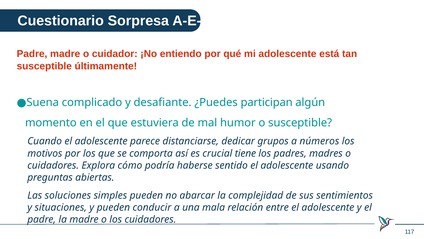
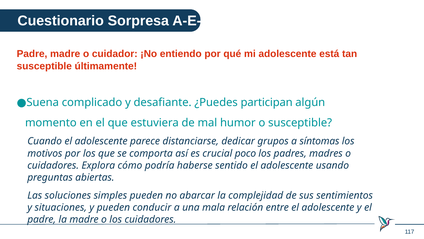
números: números -> síntomas (319, 141)
tiene: tiene -> poco (245, 153)
